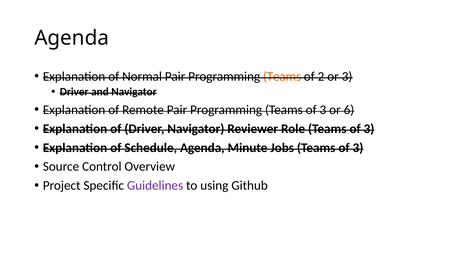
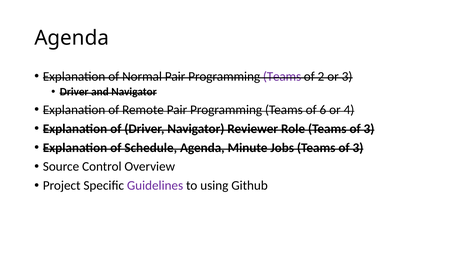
Teams colour: orange -> purple (282, 76)
Programming Teams of 3: 3 -> 6 (323, 110)
6: 6 -> 4 (349, 110)
